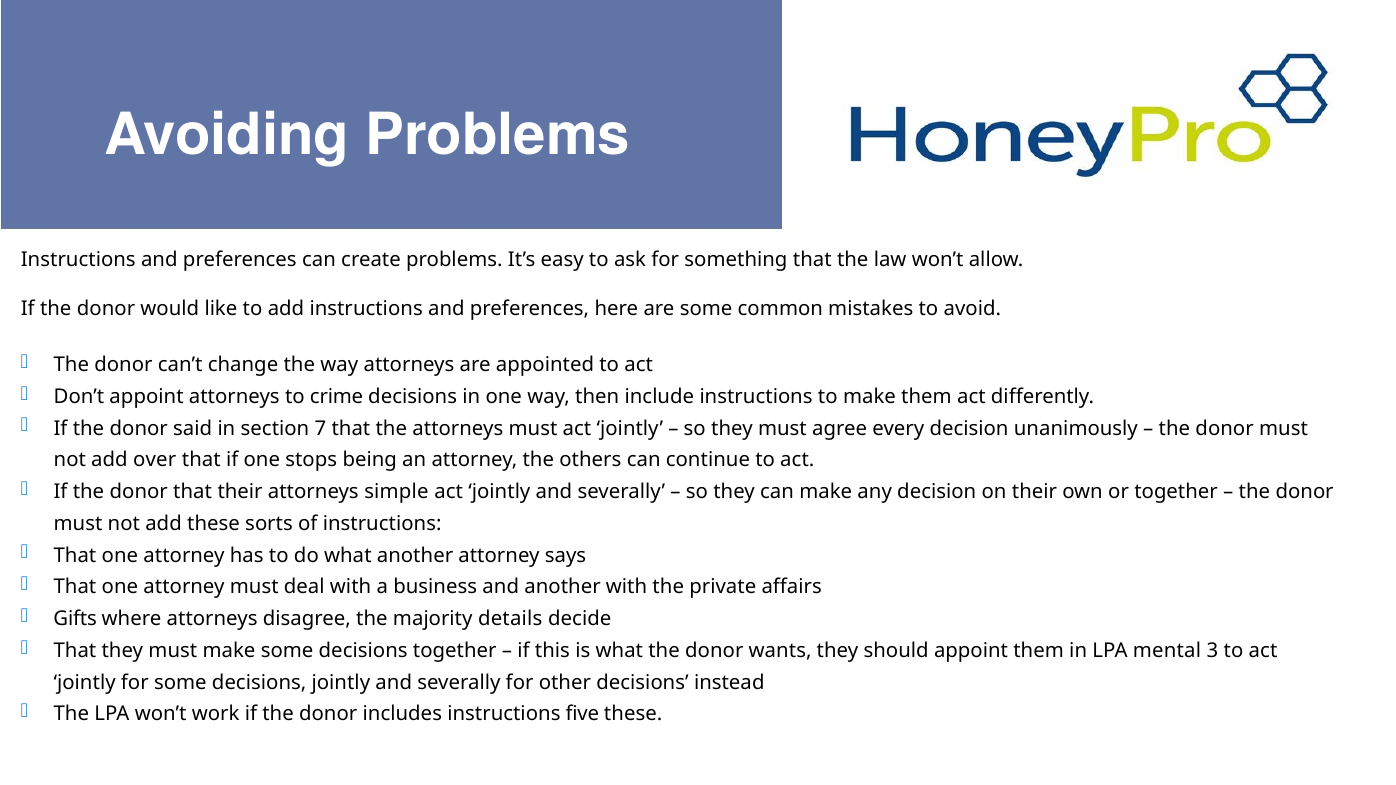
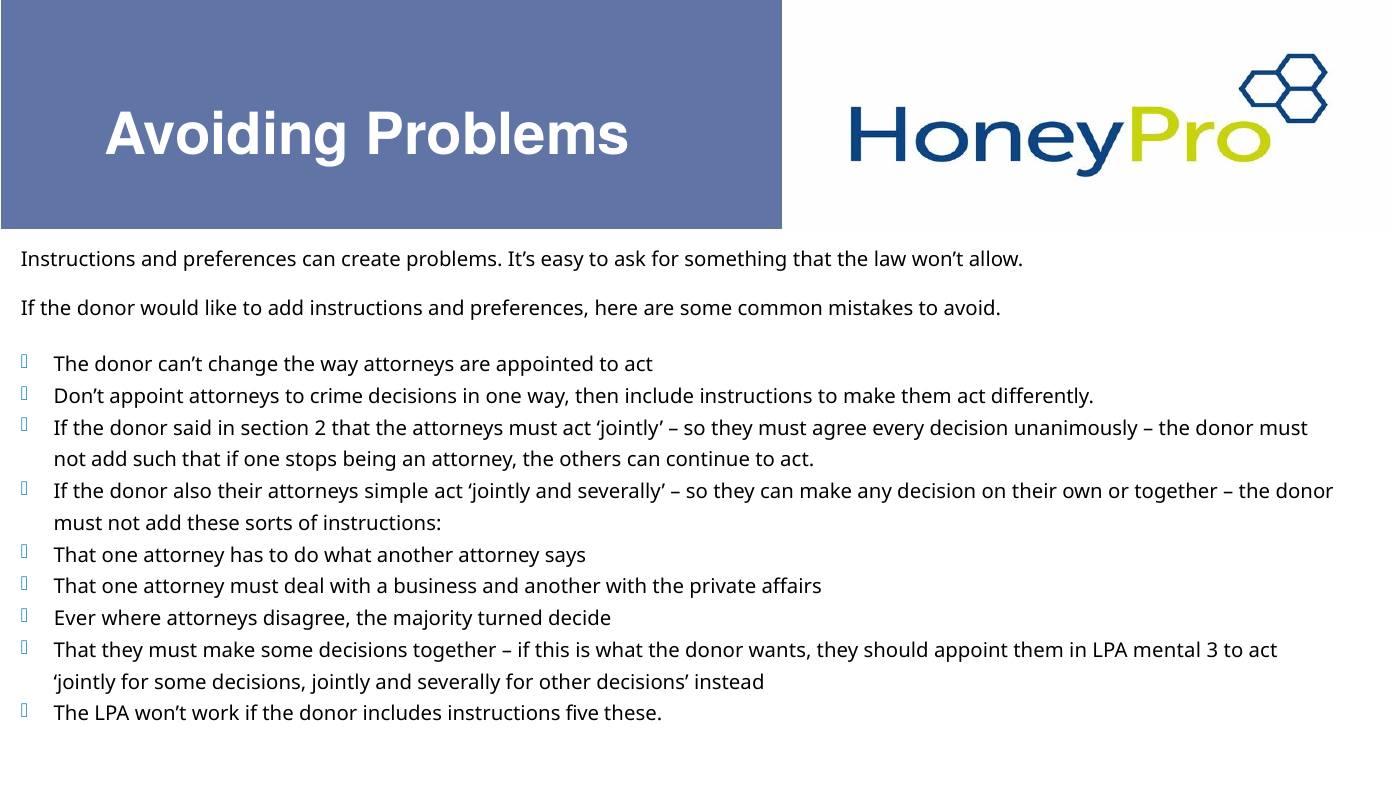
7: 7 -> 2 (320, 429)
over: over -> such (155, 460)
donor that: that -> also (193, 492)
Gifts: Gifts -> Ever (75, 619)
details: details -> turned (510, 619)
